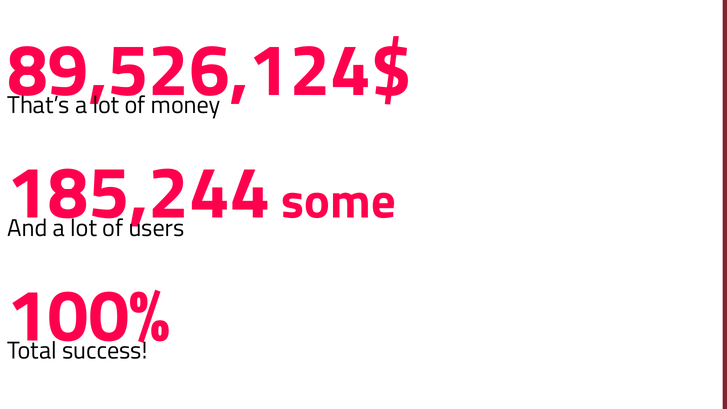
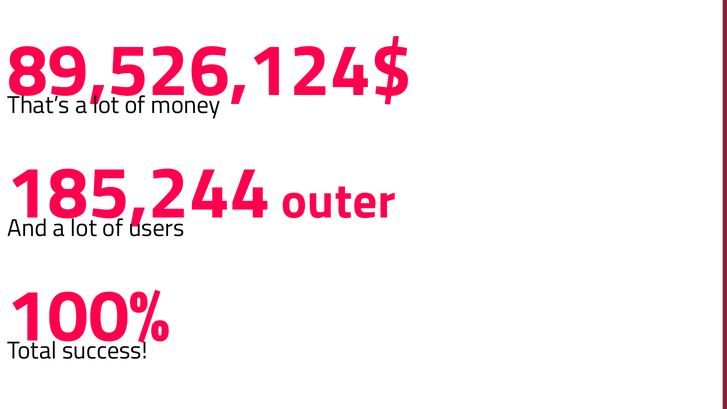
some: some -> outer (339, 202)
